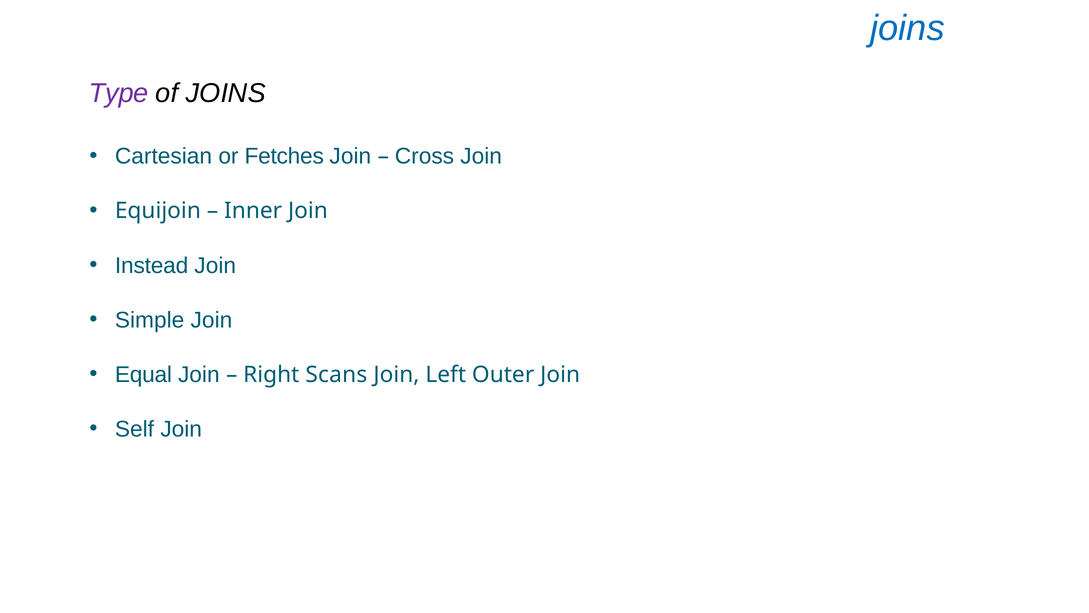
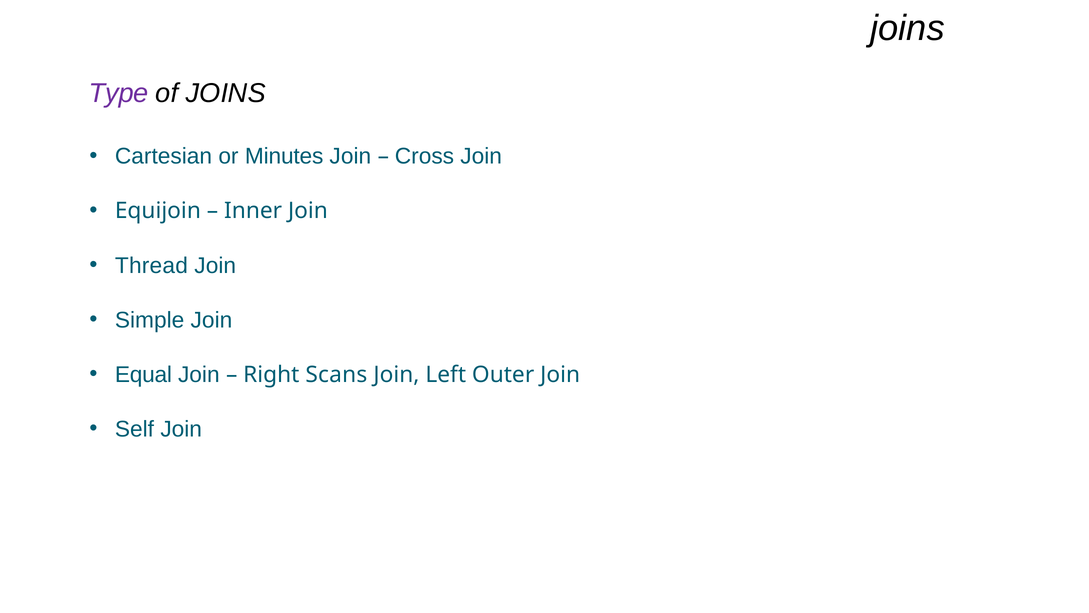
joins colour: blue -> black (907, 28)
Fetches: Fetches -> Minutes (284, 156)
Instead: Instead -> Thread (151, 265)
